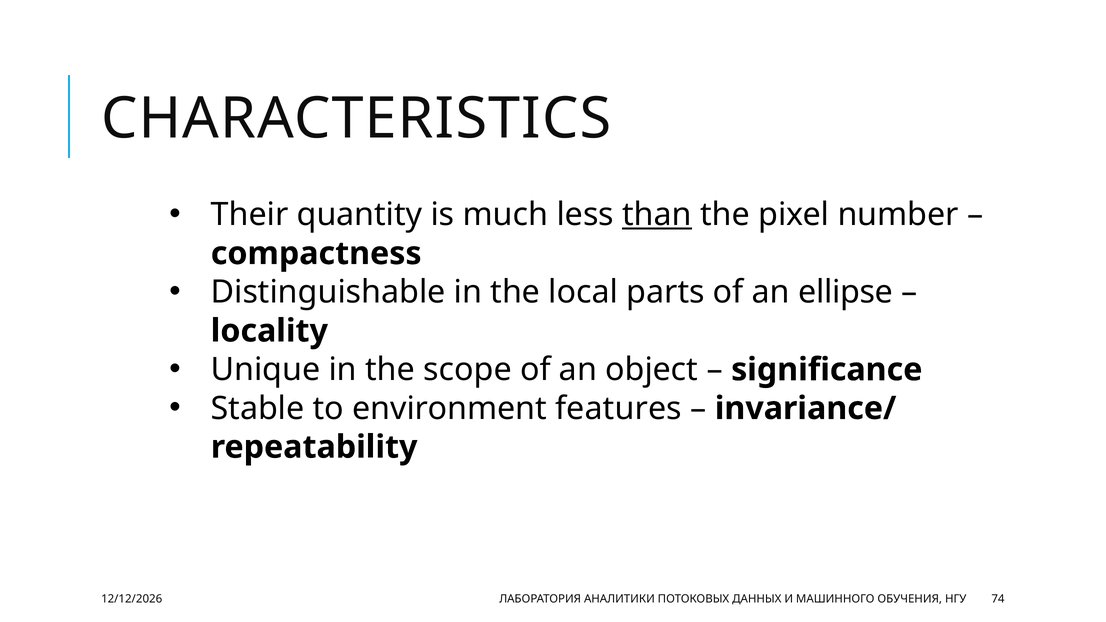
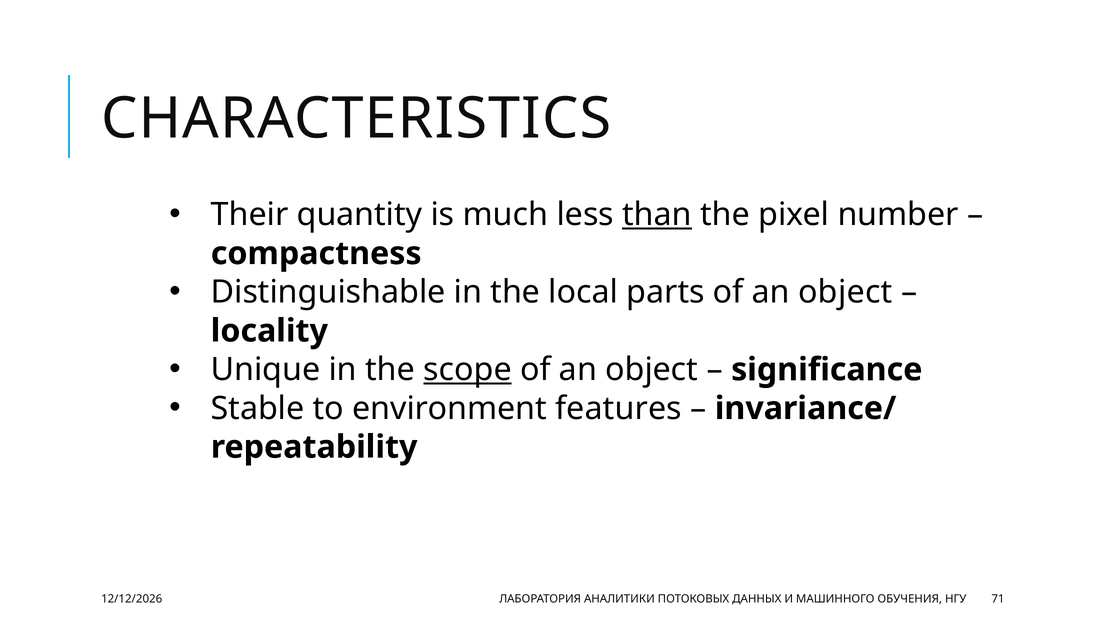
parts of an ellipse: ellipse -> object (845, 292)
scope underline: none -> present (468, 370)
74: 74 -> 71 (998, 599)
